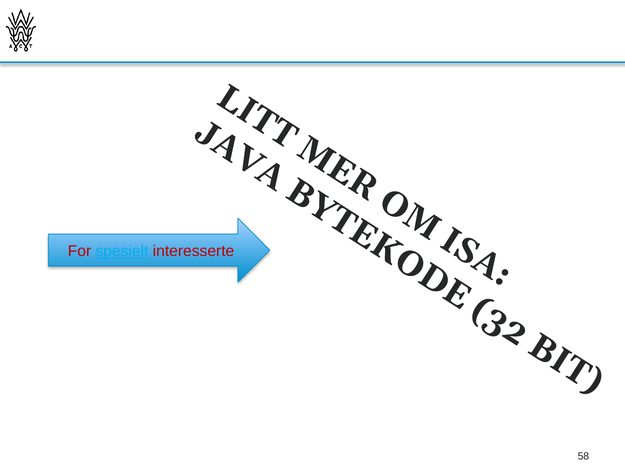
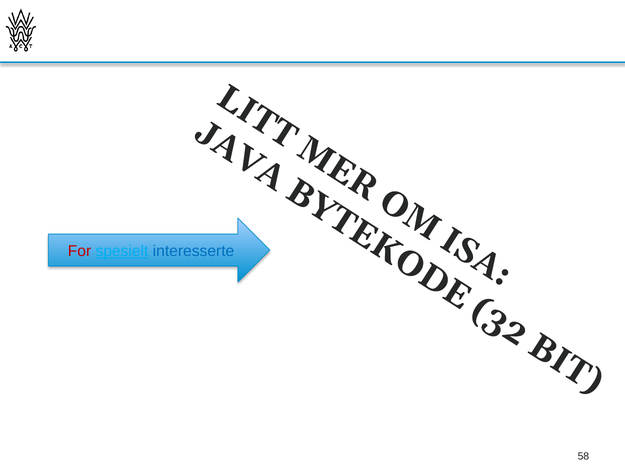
interesserte colour: red -> blue (193, 251)
